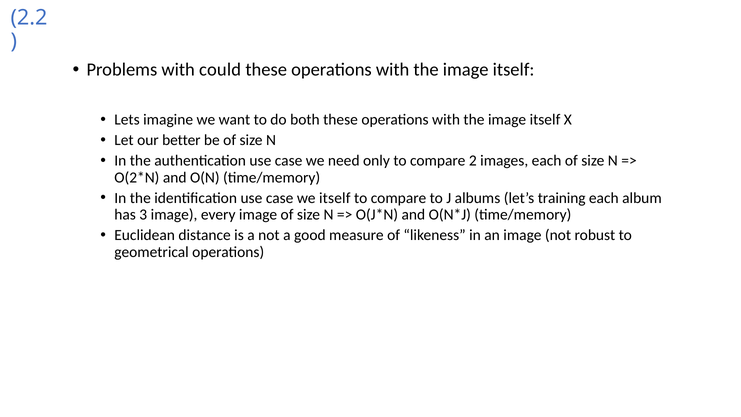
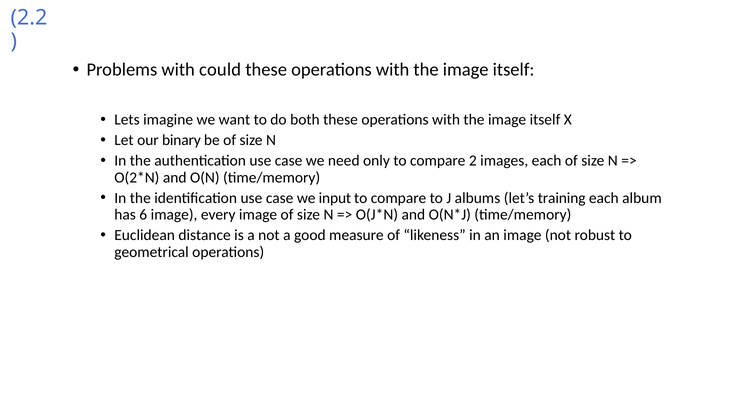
better: better -> binary (181, 140)
we itself: itself -> input (335, 198)
3: 3 -> 6 (143, 215)
